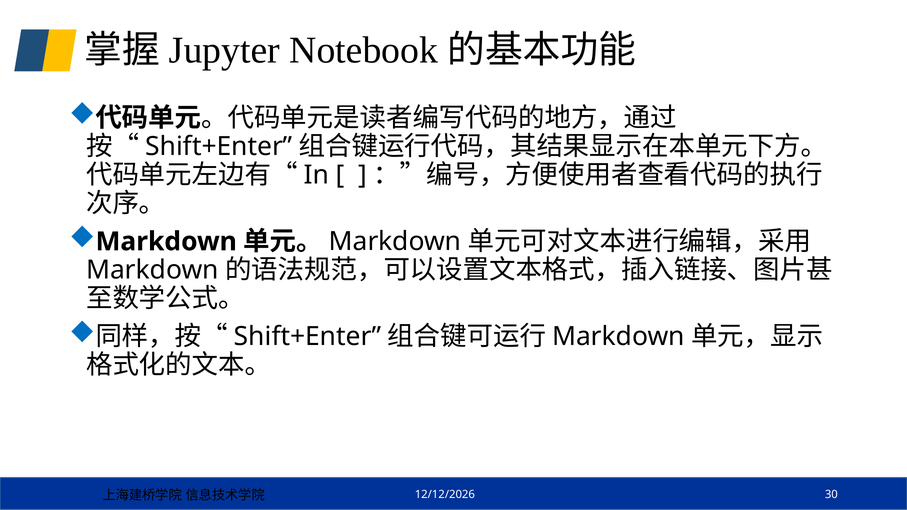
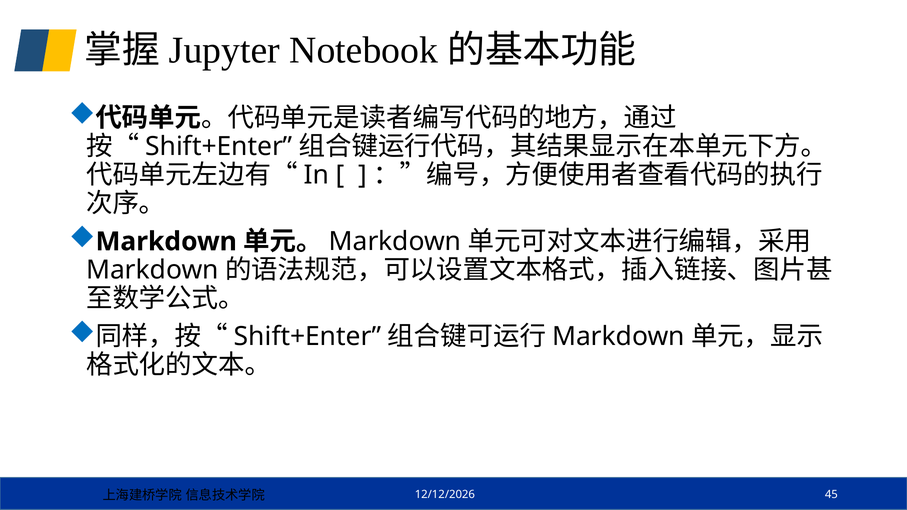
30: 30 -> 45 (831, 495)
